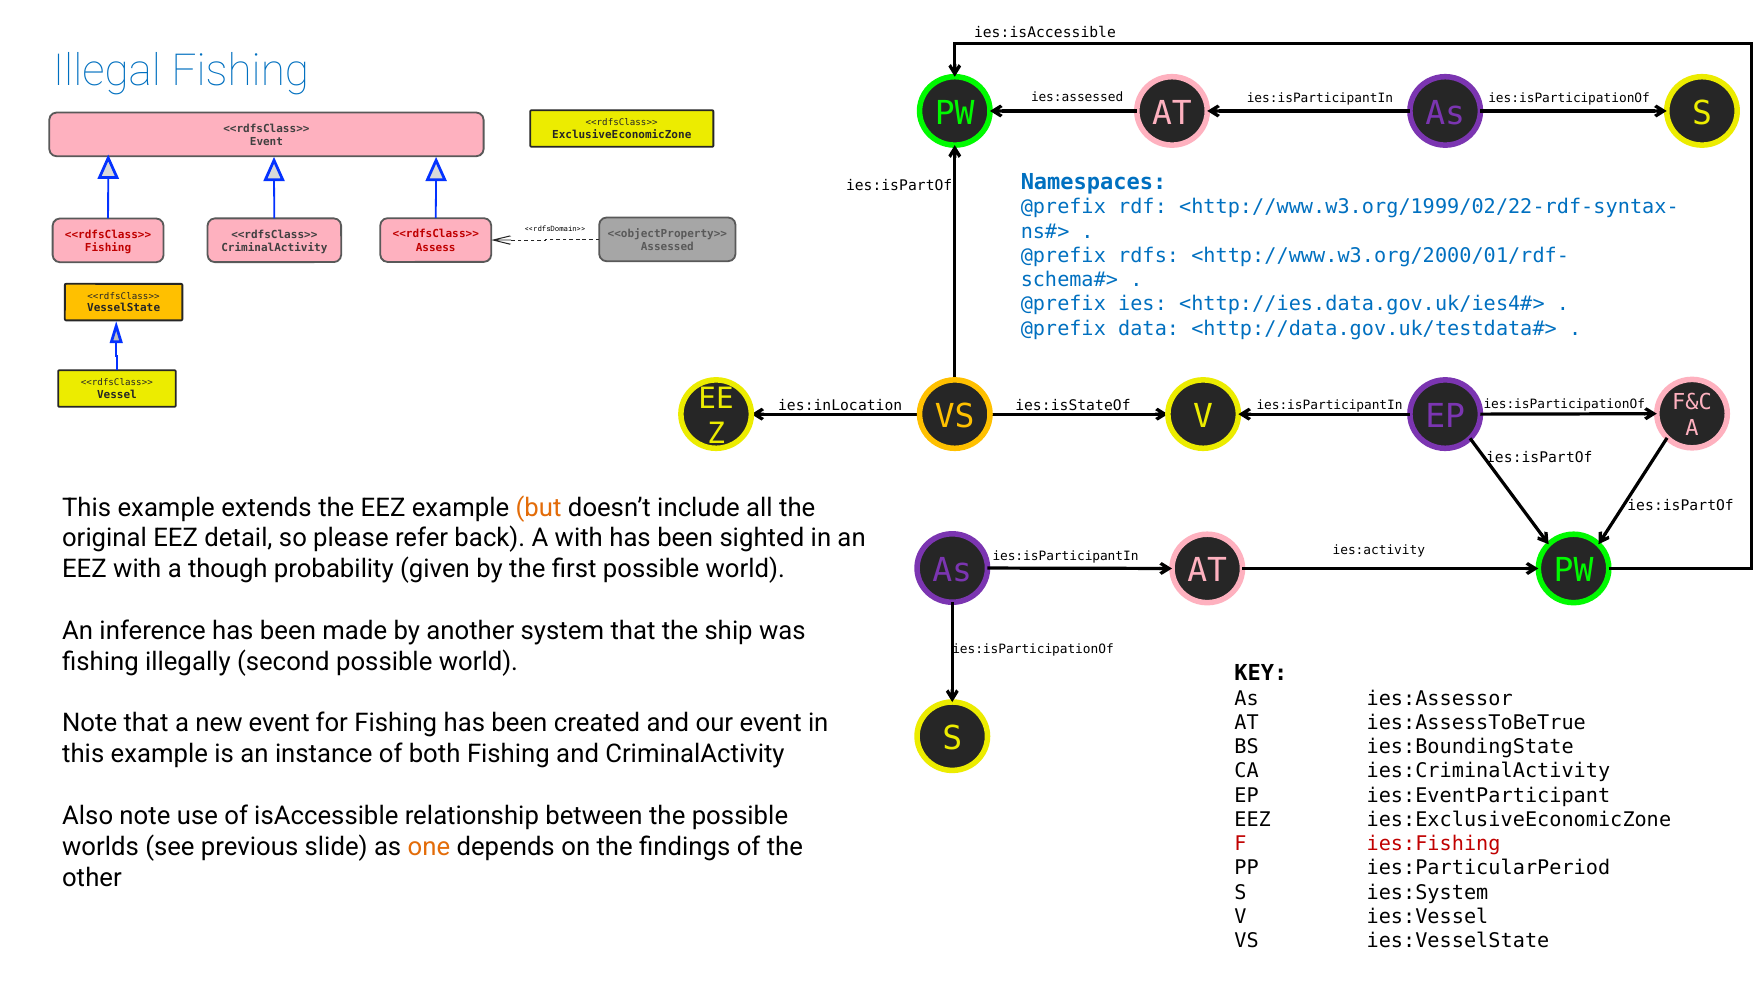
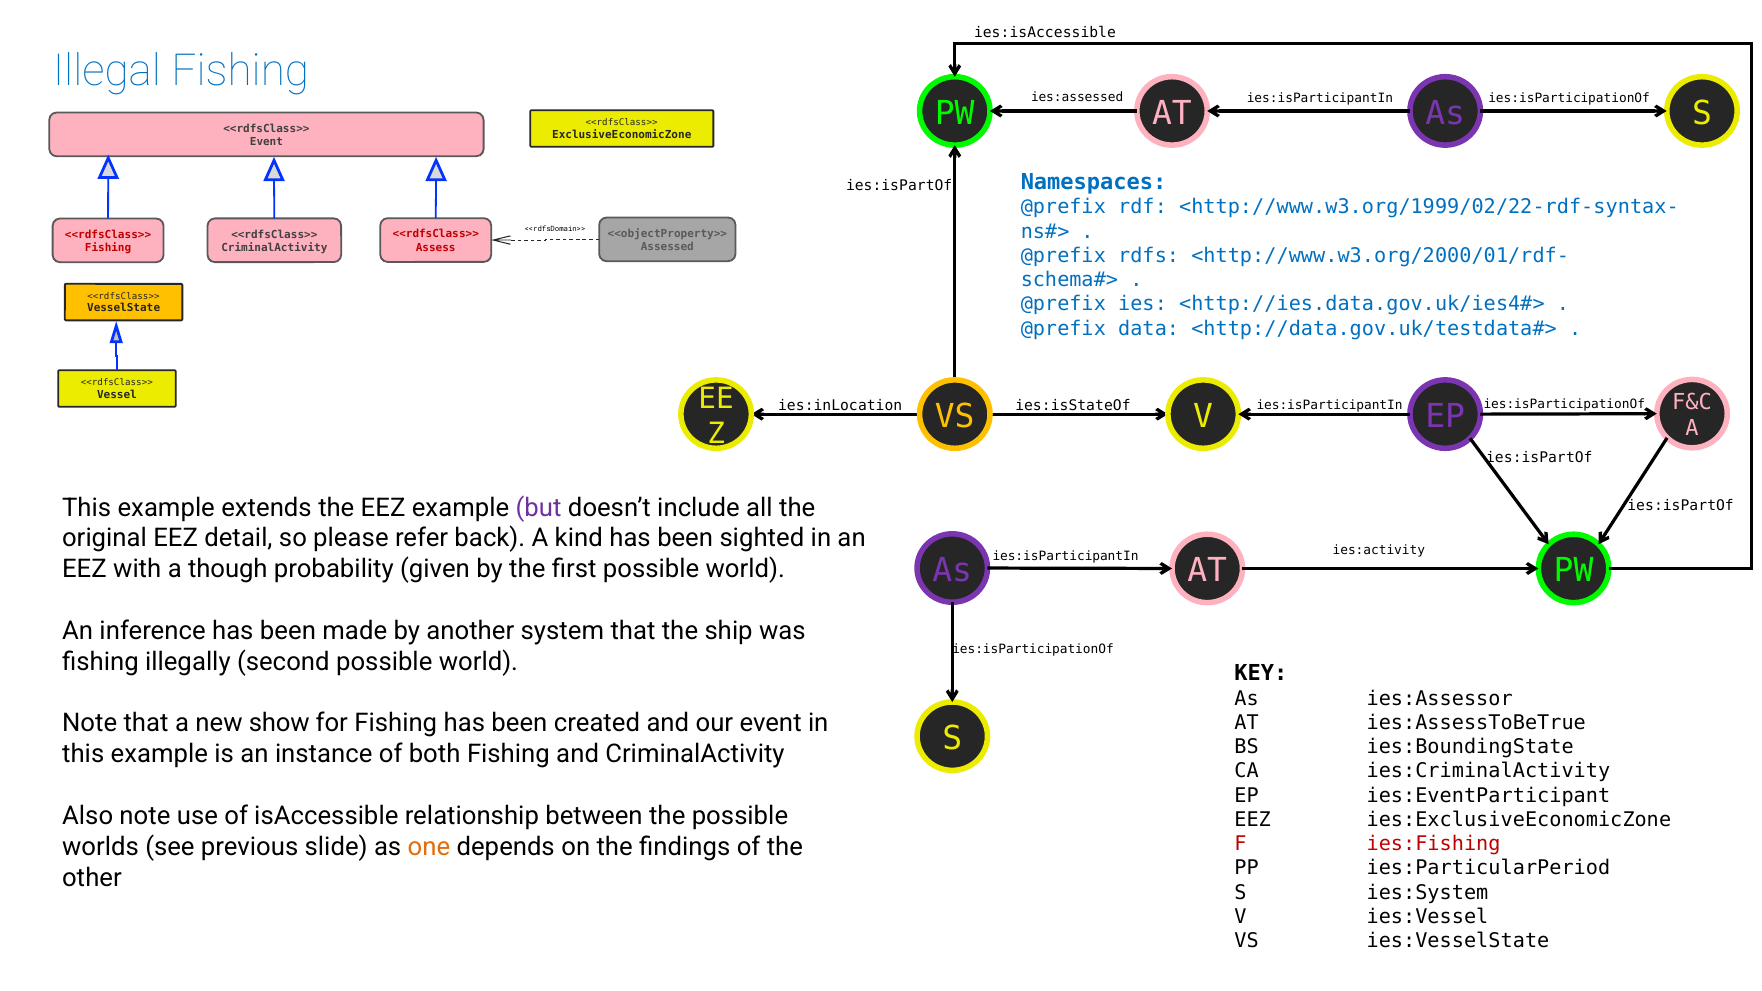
but colour: orange -> purple (539, 508)
A with: with -> kind (579, 538)
new event: event -> show (279, 724)
